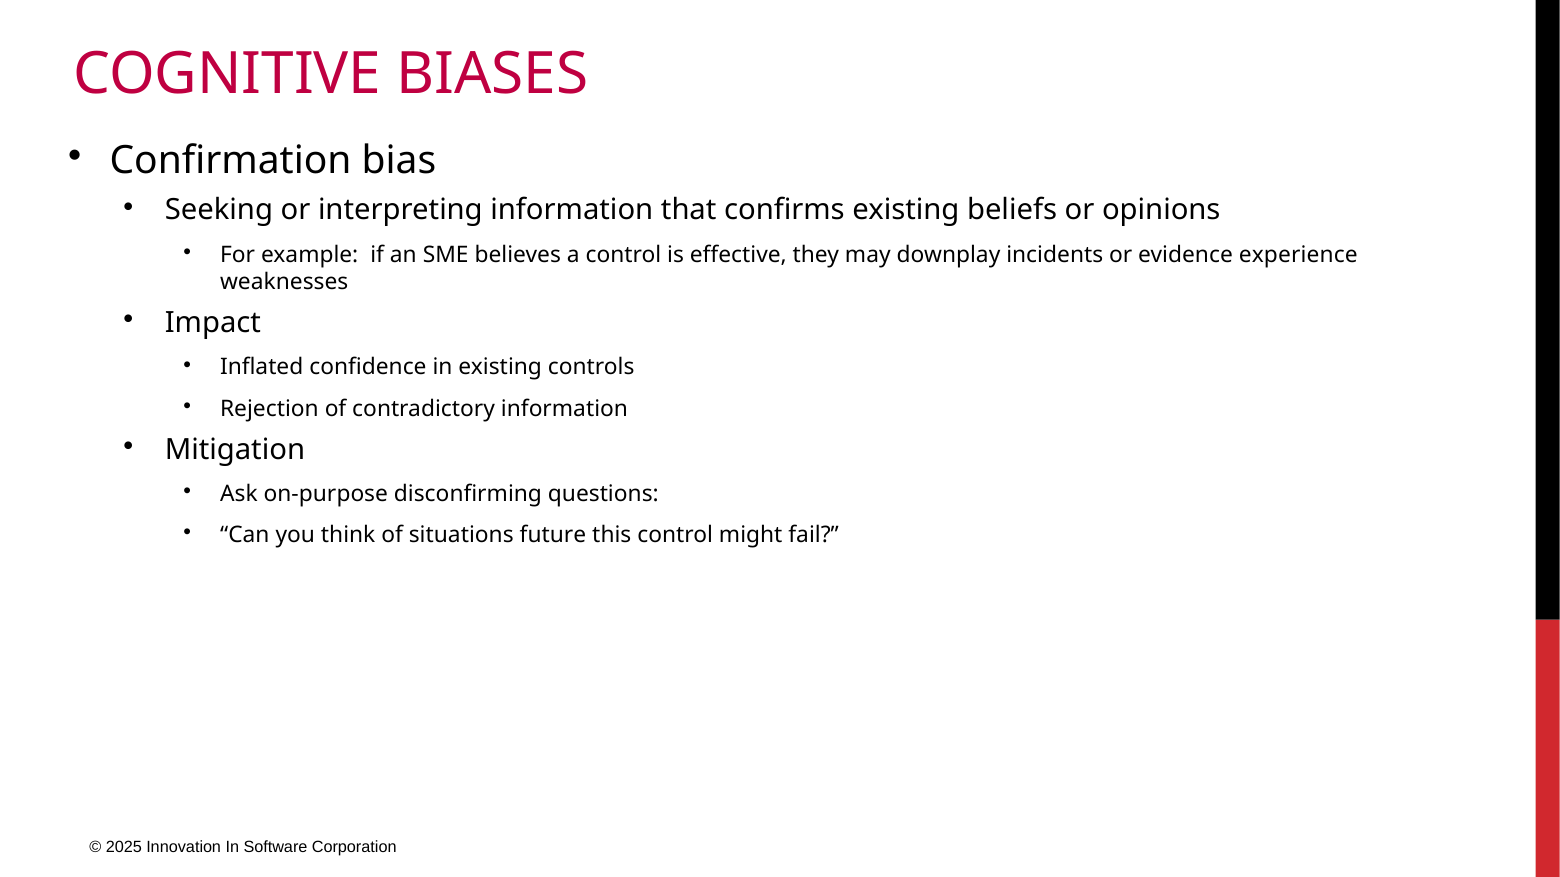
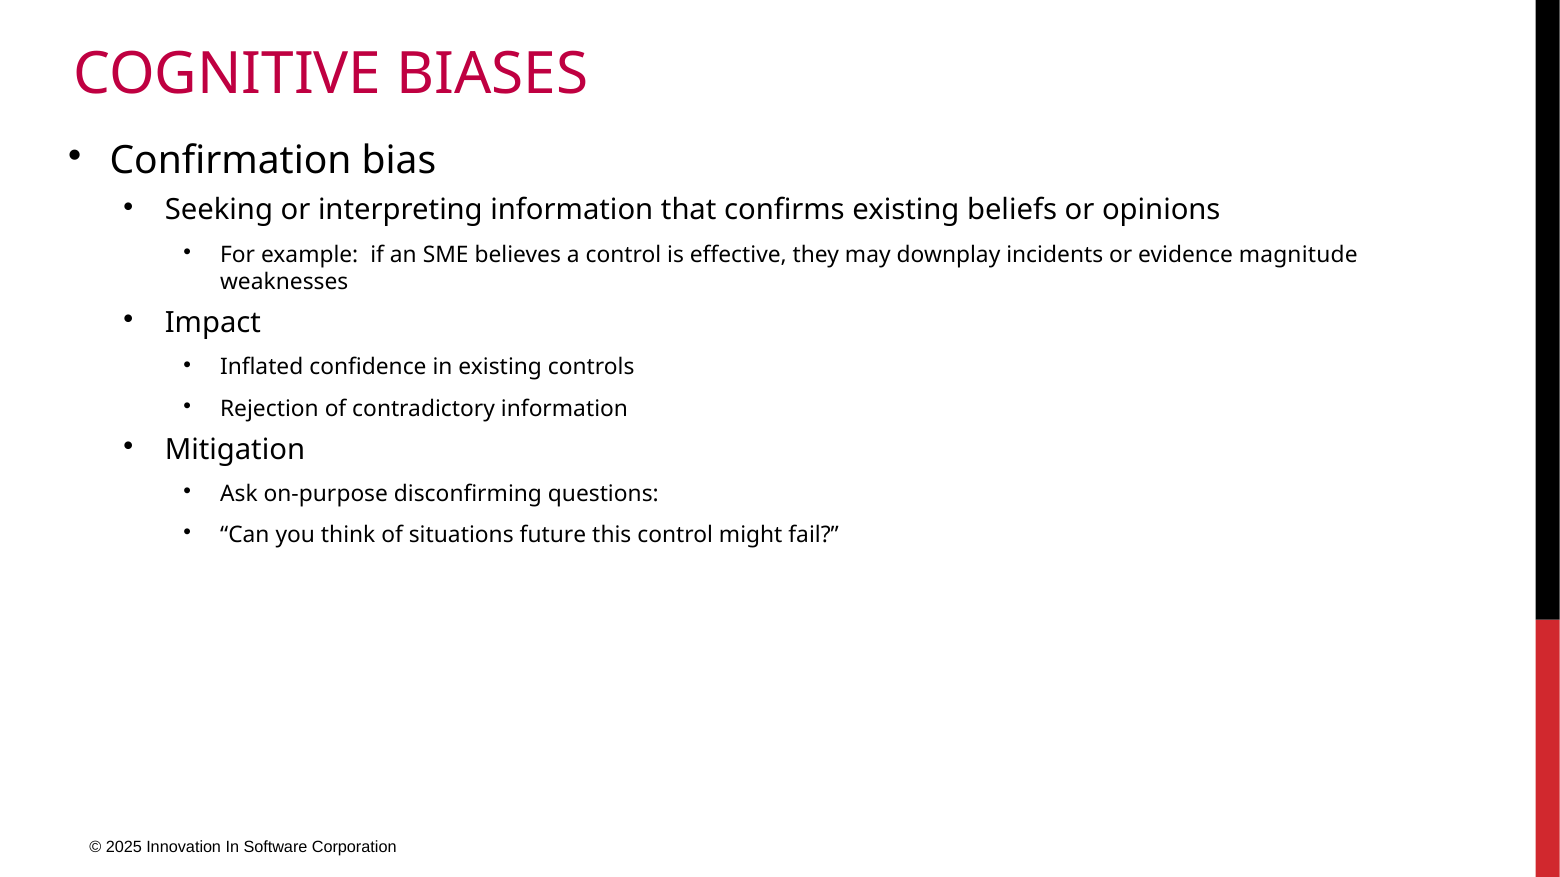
experience: experience -> magnitude (1298, 255)
